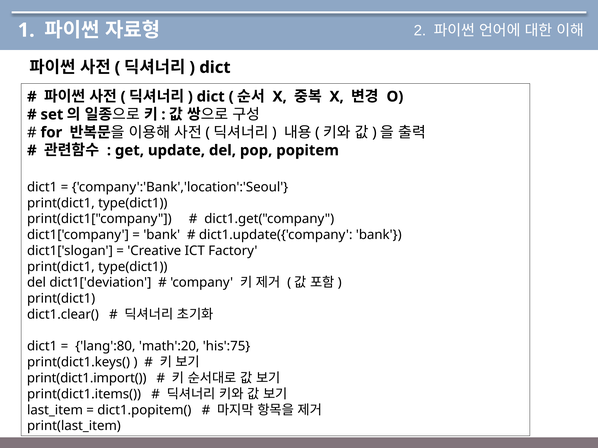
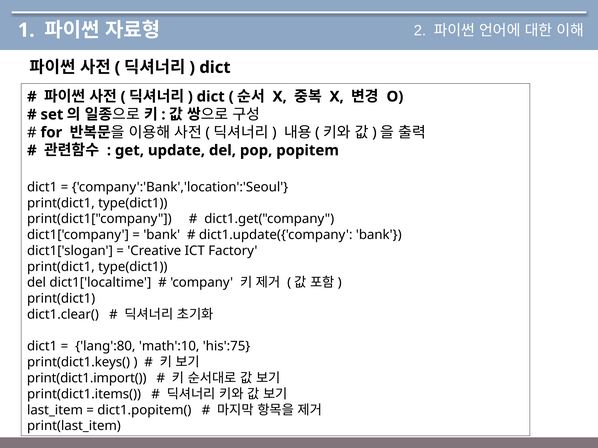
dict1['deviation: dict1['deviation -> dict1['localtime (100, 283)
math':20: math':20 -> math':10 (169, 347)
